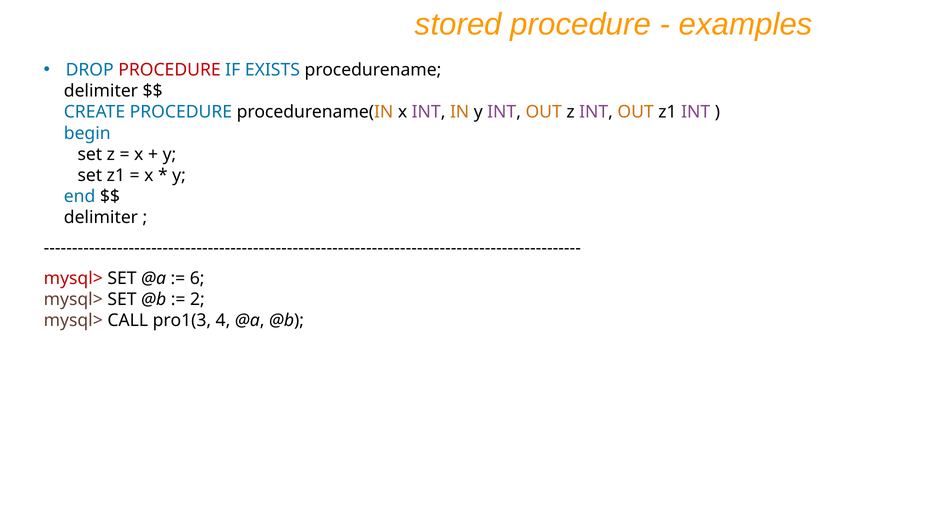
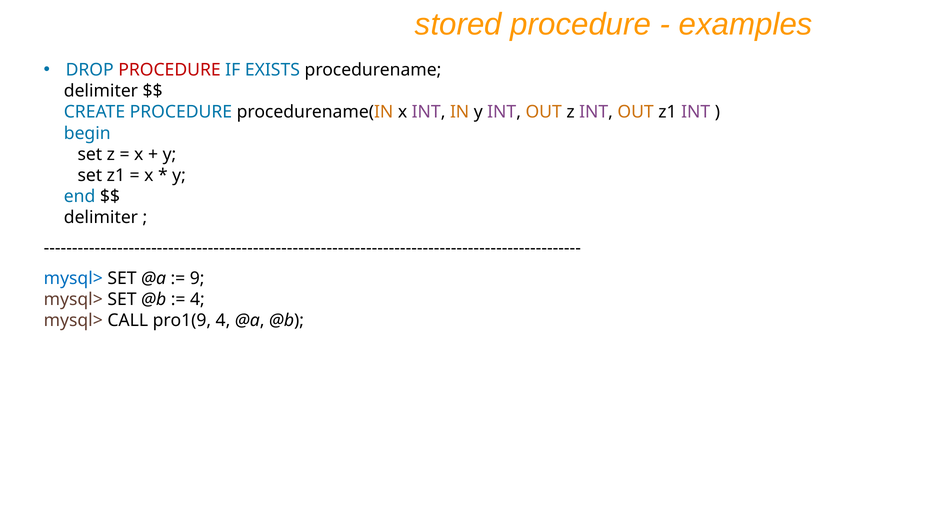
mysql> colour: red -> blue (73, 278)
6: 6 -> 9 (197, 278)
2: 2 -> 4 (197, 300)
pro1(3: pro1(3 -> pro1(9 (182, 321)
